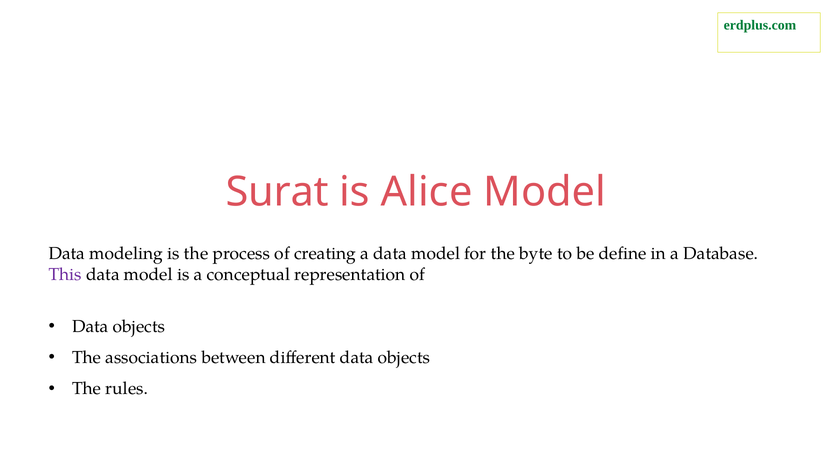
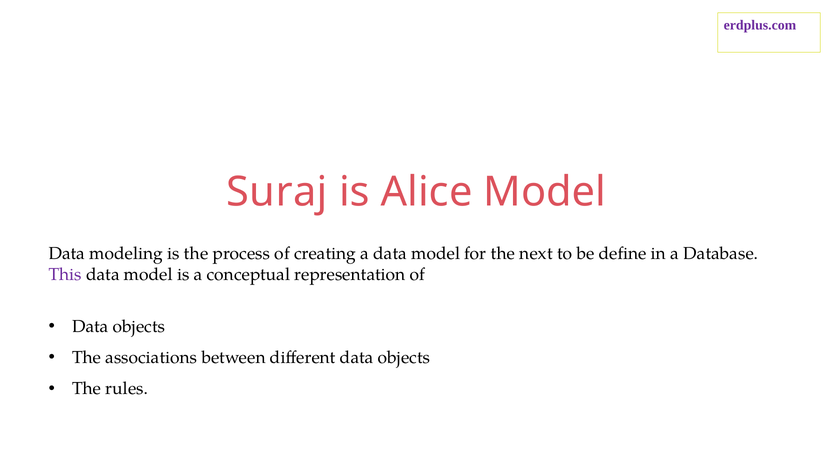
erdplus.com colour: green -> purple (760, 25)
Surat: Surat -> Suraj (277, 192)
byte: byte -> next (536, 254)
